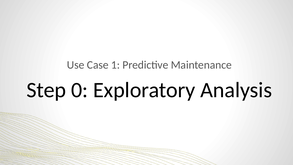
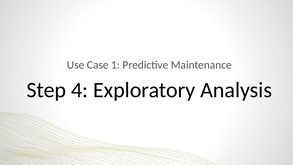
0: 0 -> 4 (80, 90)
